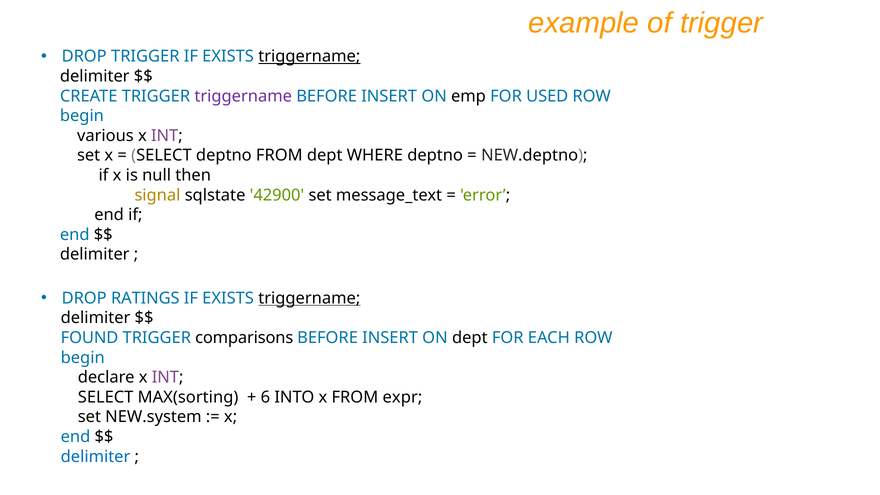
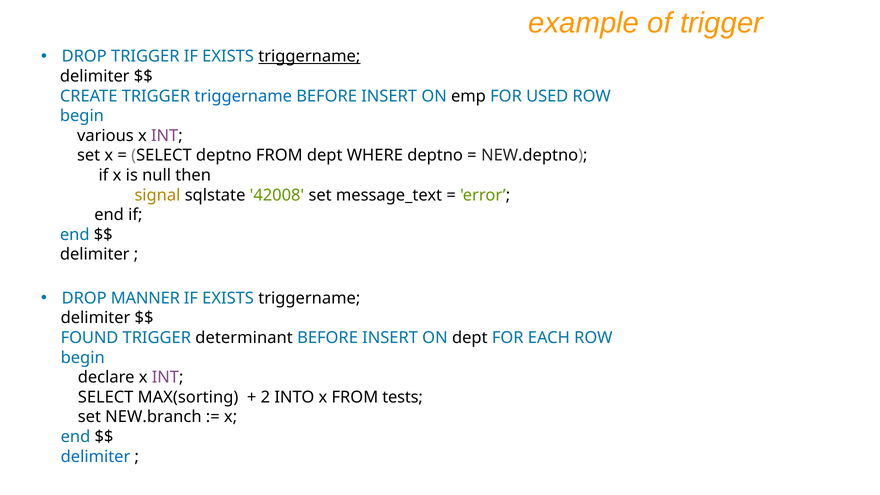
triggername colour: purple -> blue (243, 96)
42900: 42900 -> 42008 (277, 195)
RATINGS: RATINGS -> MANNER (145, 298)
triggername underline: present -> none (309, 298)
comparisons: comparisons -> determinant (244, 338)
6: 6 -> 2 (265, 397)
expr: expr -> tests (403, 397)
NEW.system: NEW.system -> NEW.branch (153, 417)
